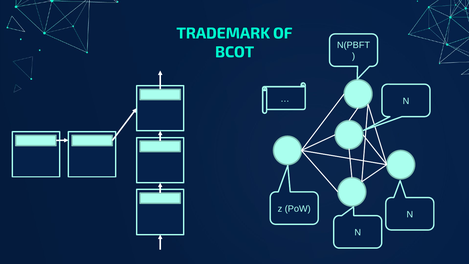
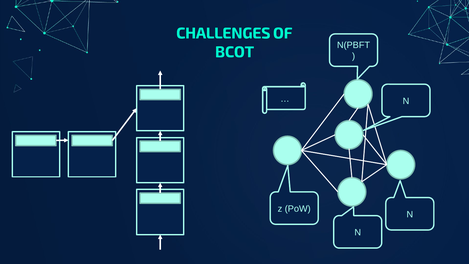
TRADEMARK: TRADEMARK -> CHALLENGES (223, 33)
